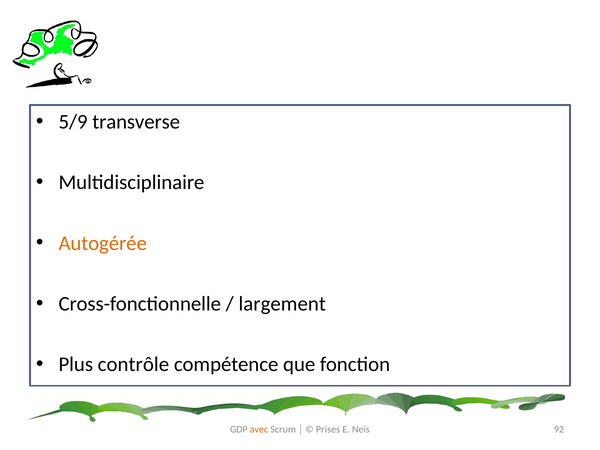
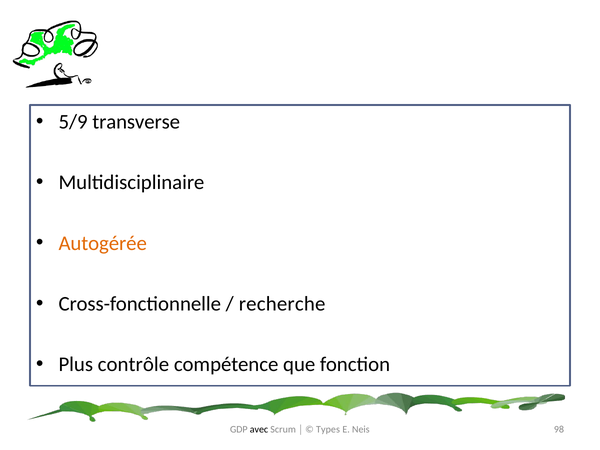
largement: largement -> recherche (282, 304)
avec colour: orange -> black (259, 430)
Prises: Prises -> Types (328, 430)
92: 92 -> 98 (559, 430)
